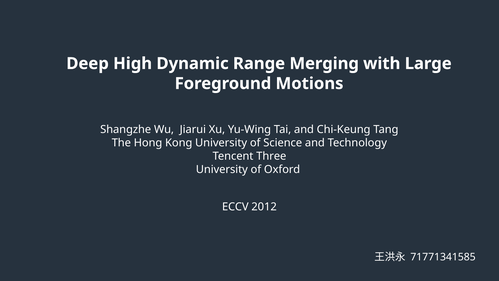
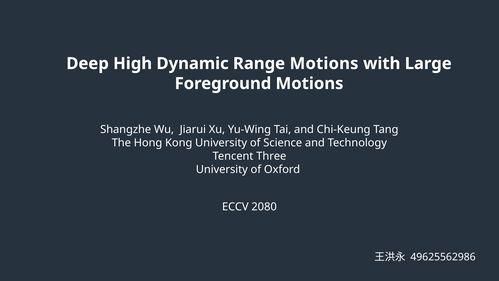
Range Merging: Merging -> Motions (324, 63)
2012: 2012 -> 2080 (264, 207)
71771341585: 71771341585 -> 49625562986 (443, 257)
